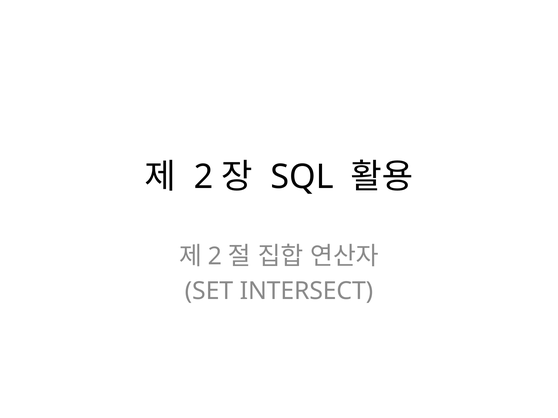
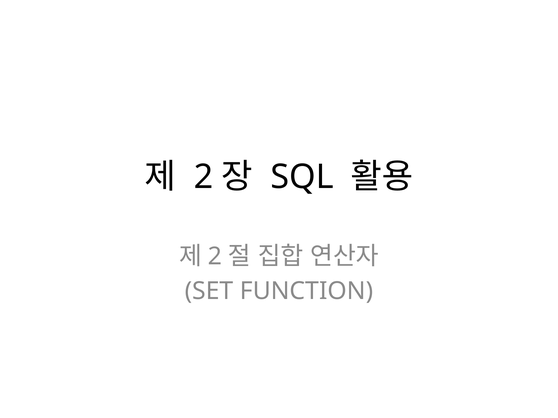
INTERSECT: INTERSECT -> FUNCTION (306, 291)
